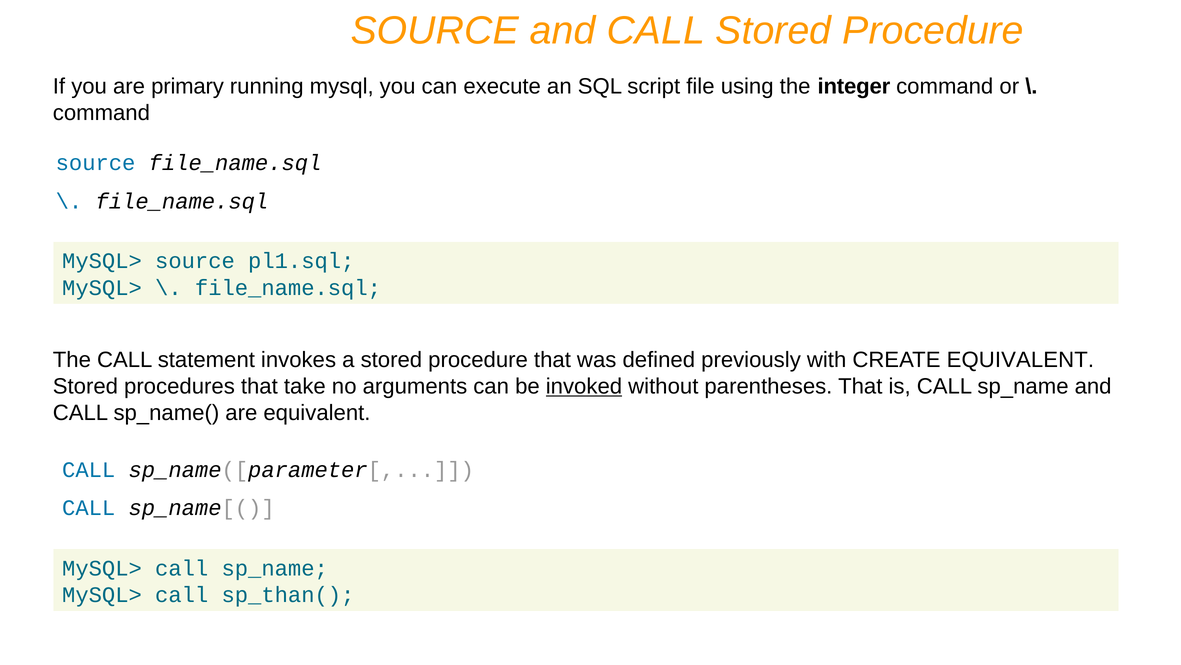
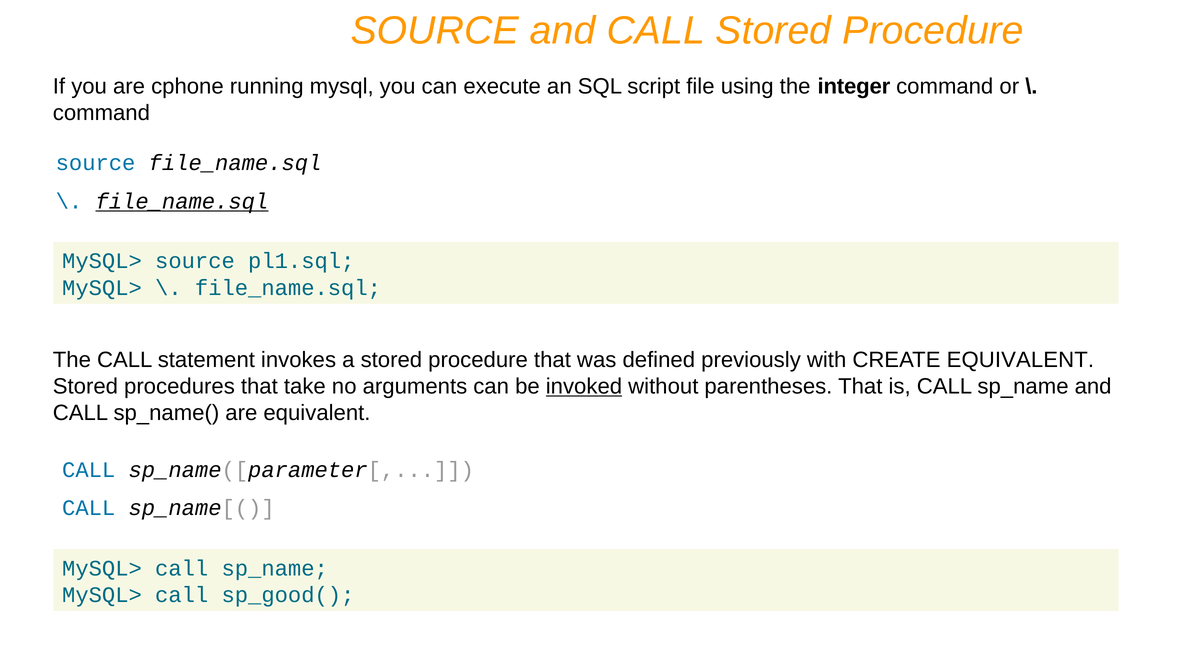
primary: primary -> cphone (187, 86)
file_name.sql underline: none -> present (182, 201)
sp_than(: sp_than( -> sp_good( (288, 594)
